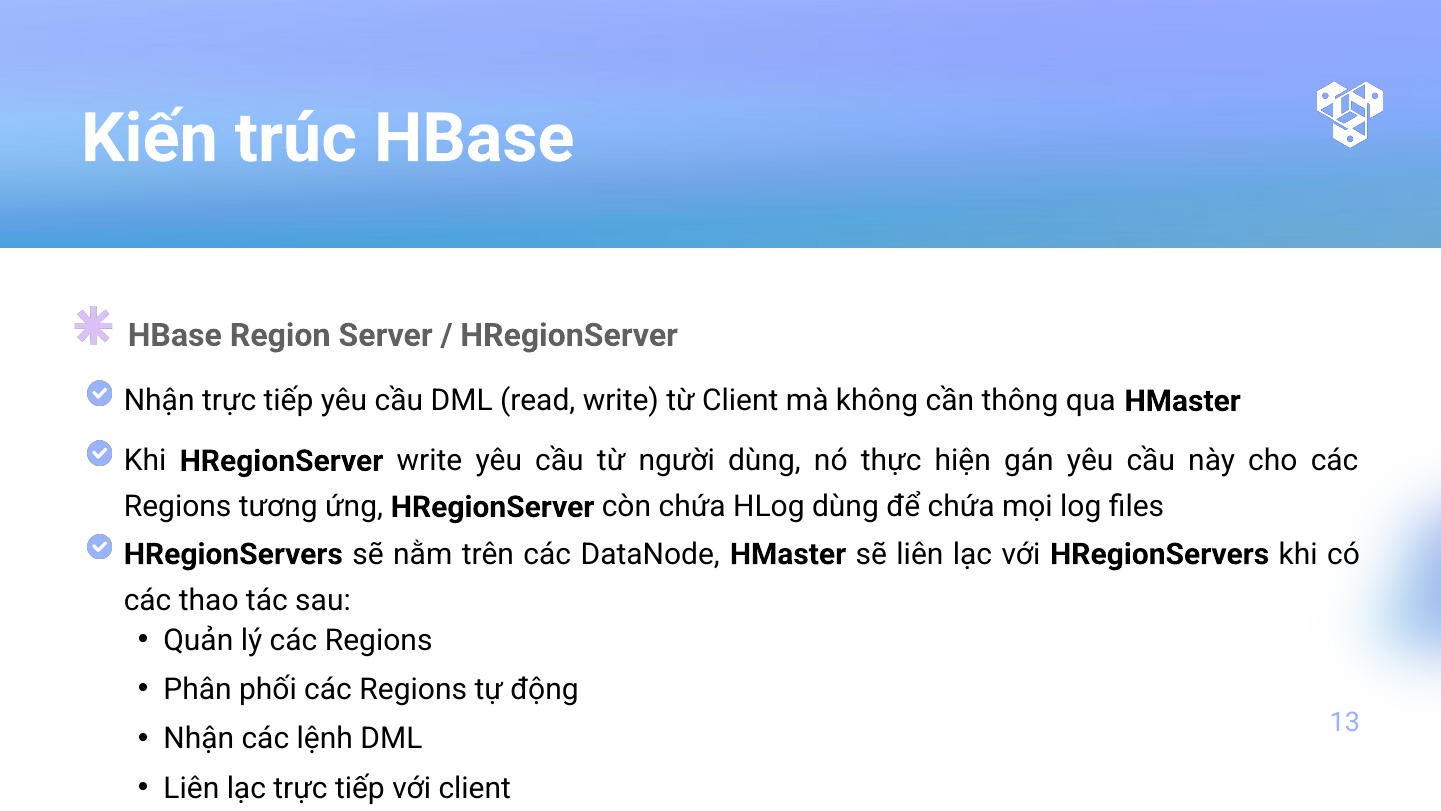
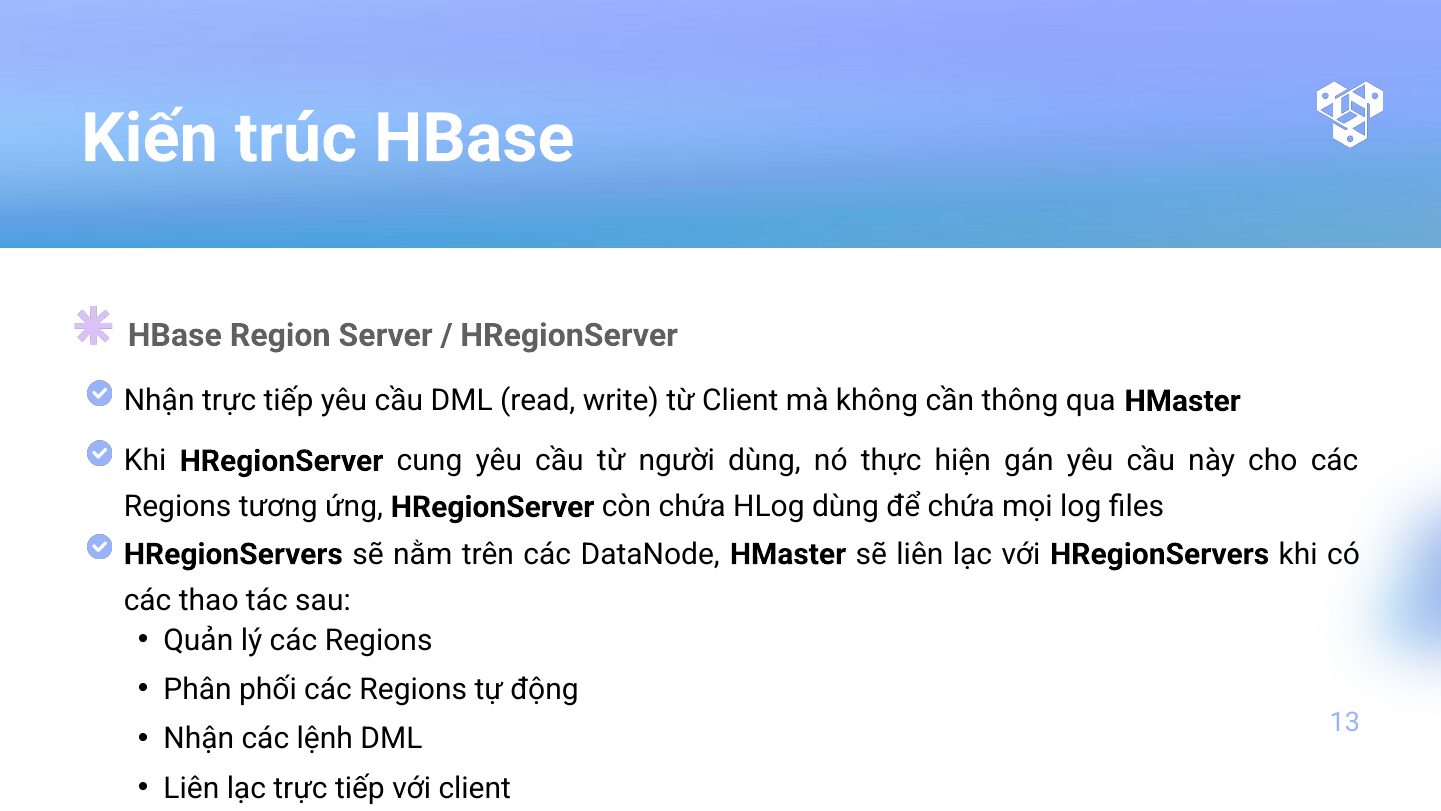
HRegionServer write: write -> cung (429, 461)
